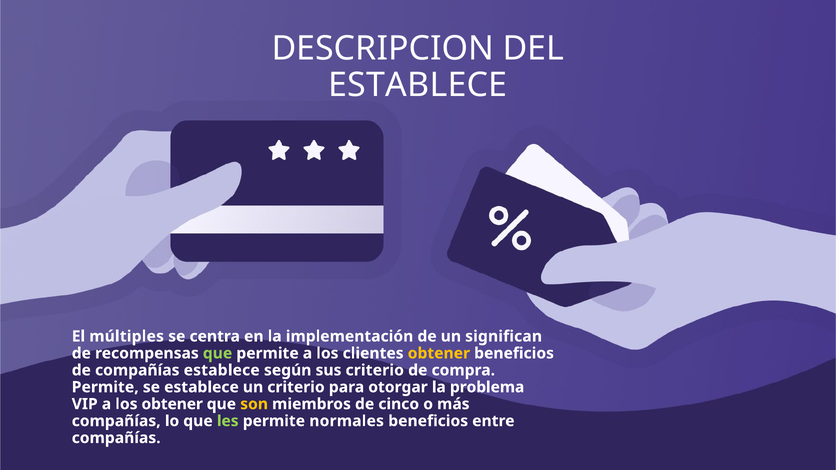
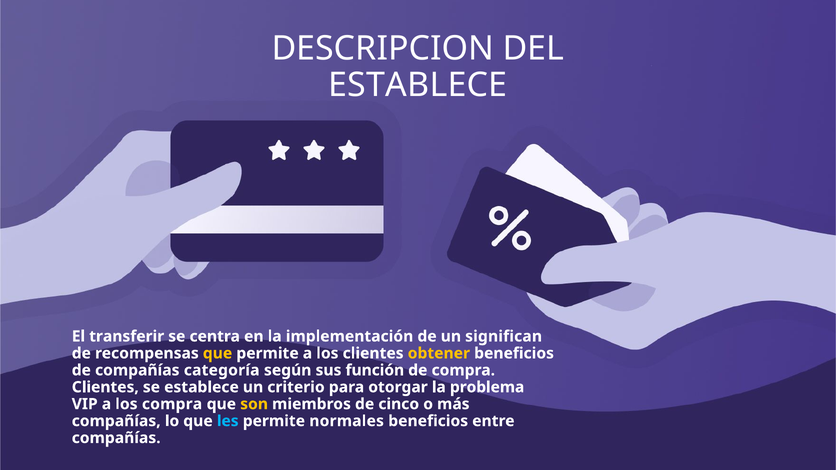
múltiples: múltiples -> transferir (127, 337)
que colour: light green -> yellow (218, 353)
compañías establece: establece -> categoría (222, 370)
sus criterio: criterio -> función (375, 370)
Permite: Permite -> Clientes (105, 387)
los obtener: obtener -> compra (172, 404)
les colour: light green -> light blue (228, 421)
